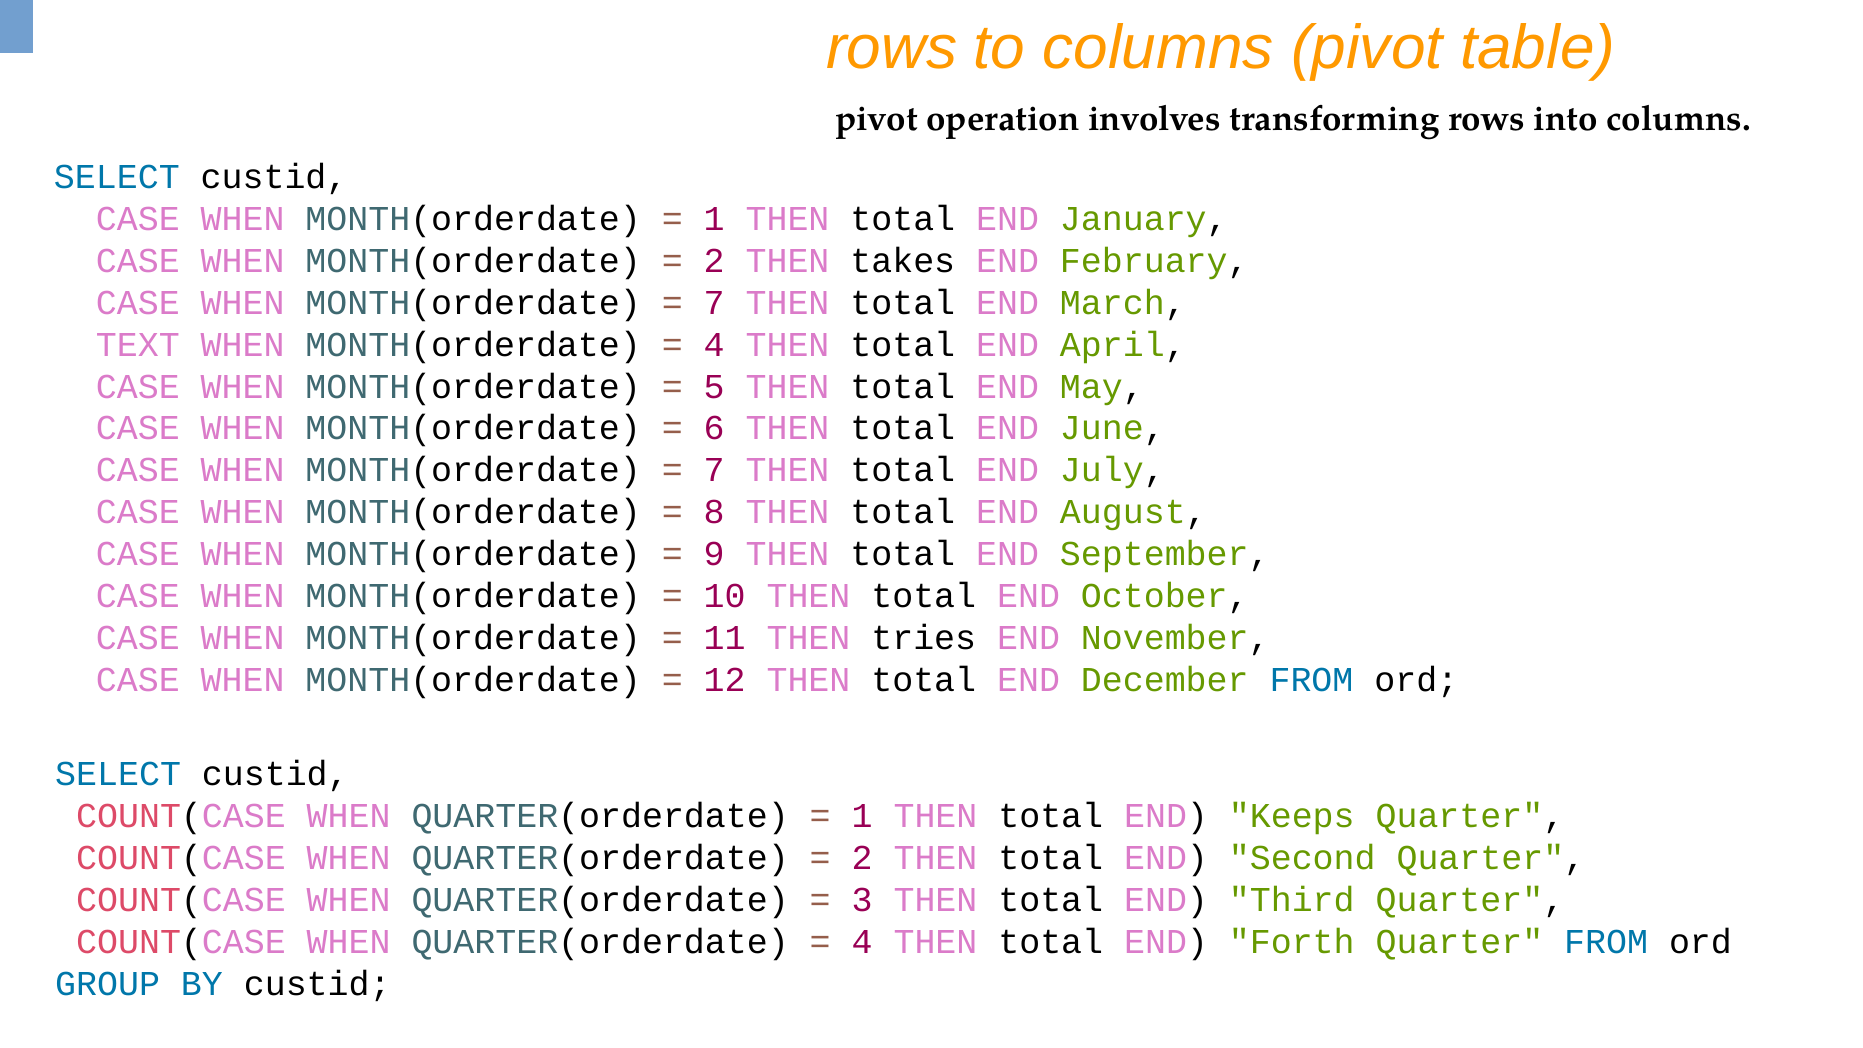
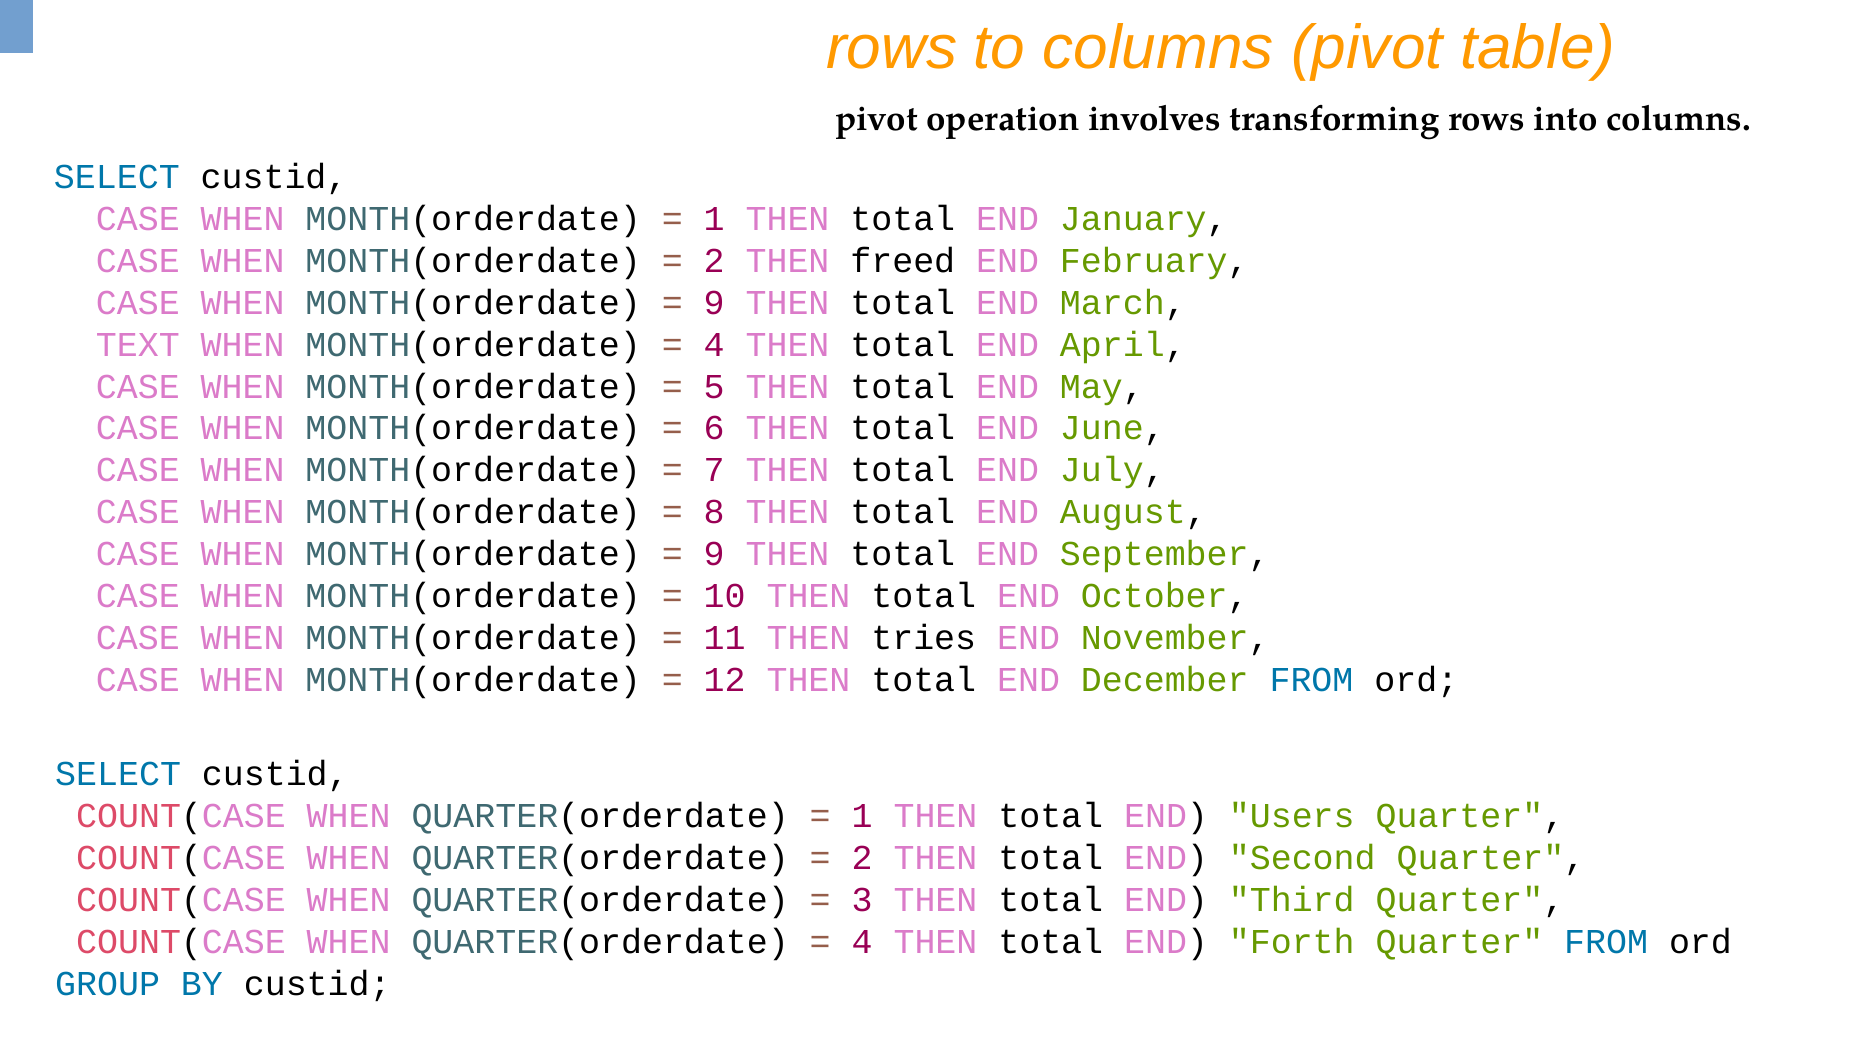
takes: takes -> freed (903, 261)
7: 7 -> 9 (714, 303)
Keeps: Keeps -> Users (1292, 816)
